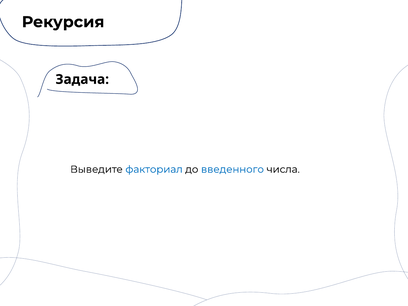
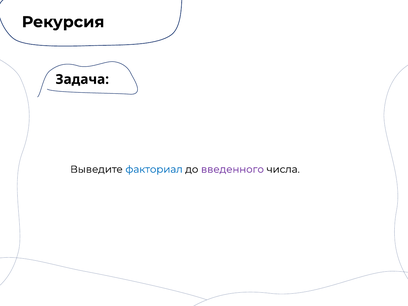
введенного colour: blue -> purple (232, 169)
